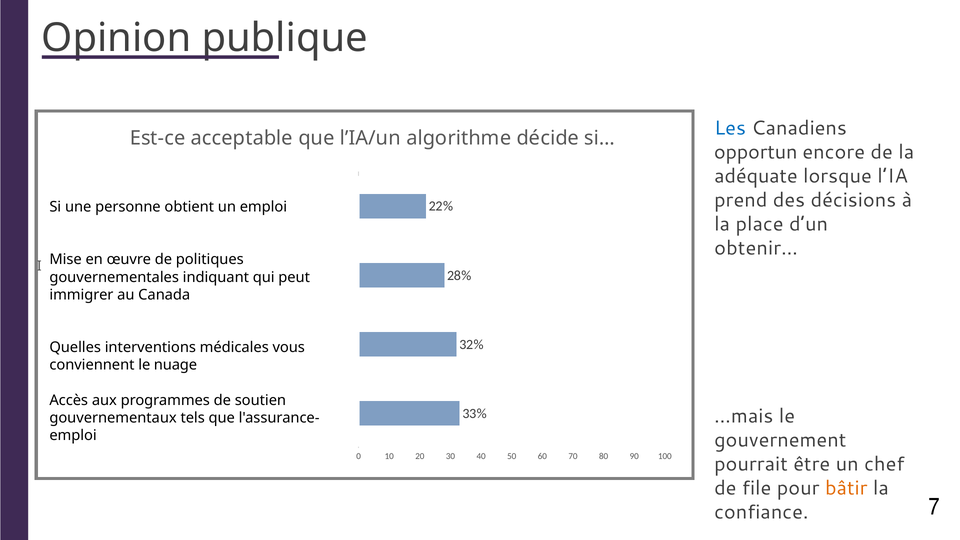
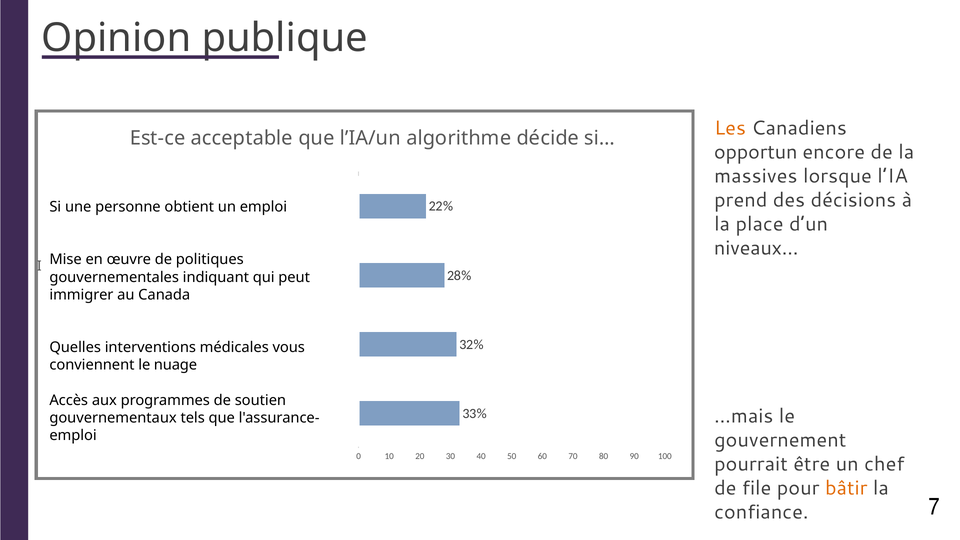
Les colour: blue -> orange (730, 128)
adéquate: adéquate -> massives (756, 176)
obtenir…: obtenir… -> niveaux… (756, 248)
